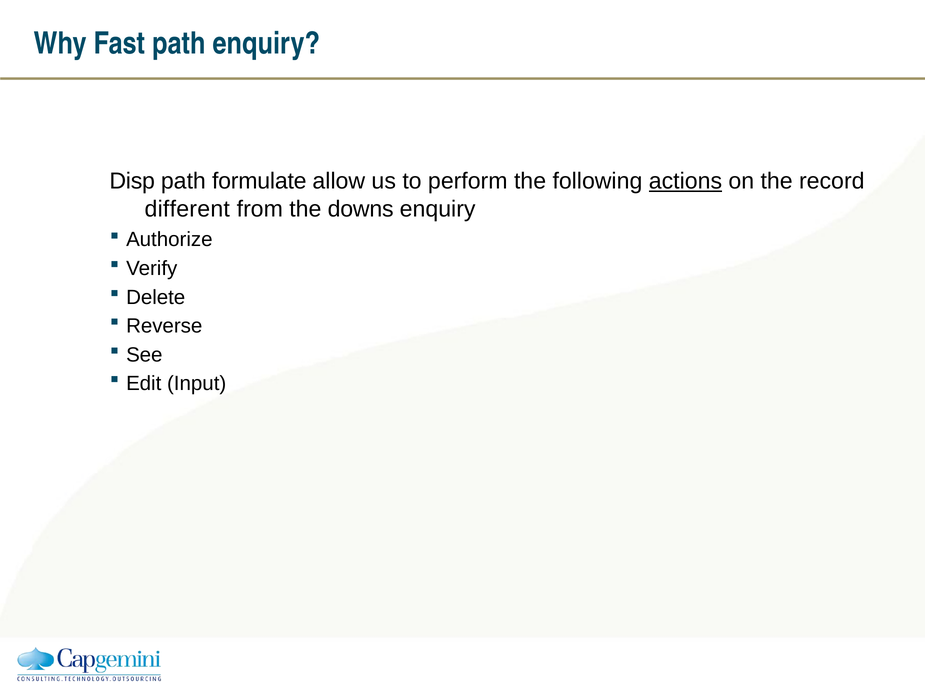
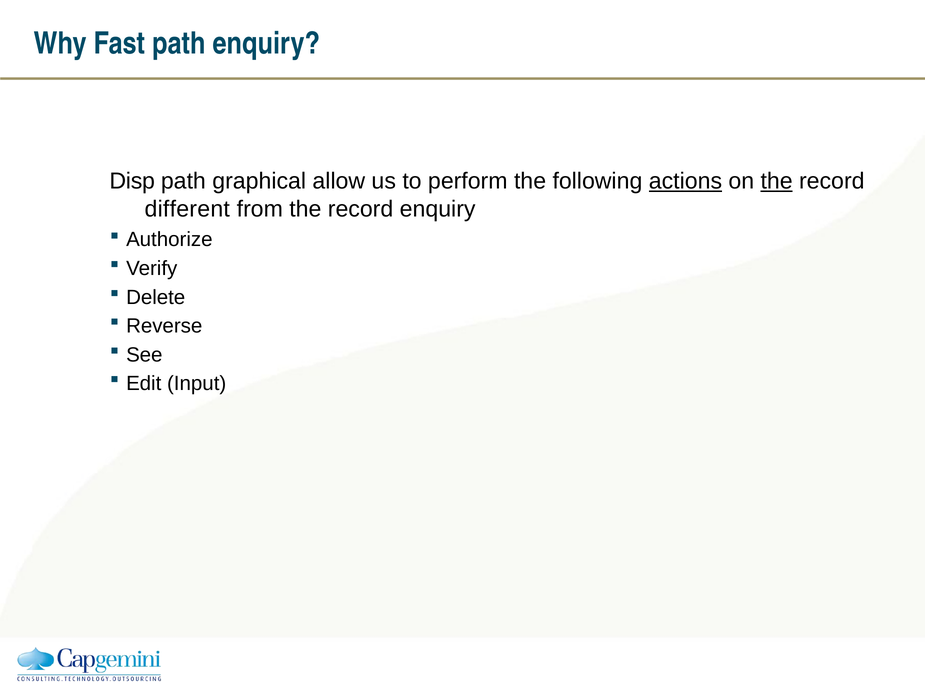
formulate: formulate -> graphical (259, 181)
the underline: none -> present (777, 181)
from the downs: downs -> record (361, 209)
